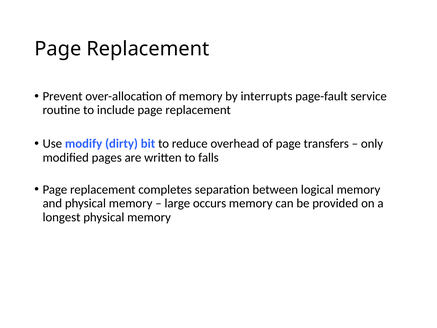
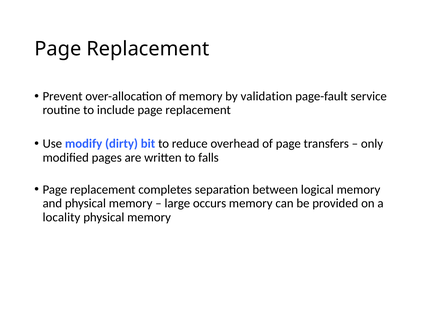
interrupts: interrupts -> validation (266, 96)
longest: longest -> locality (61, 217)
